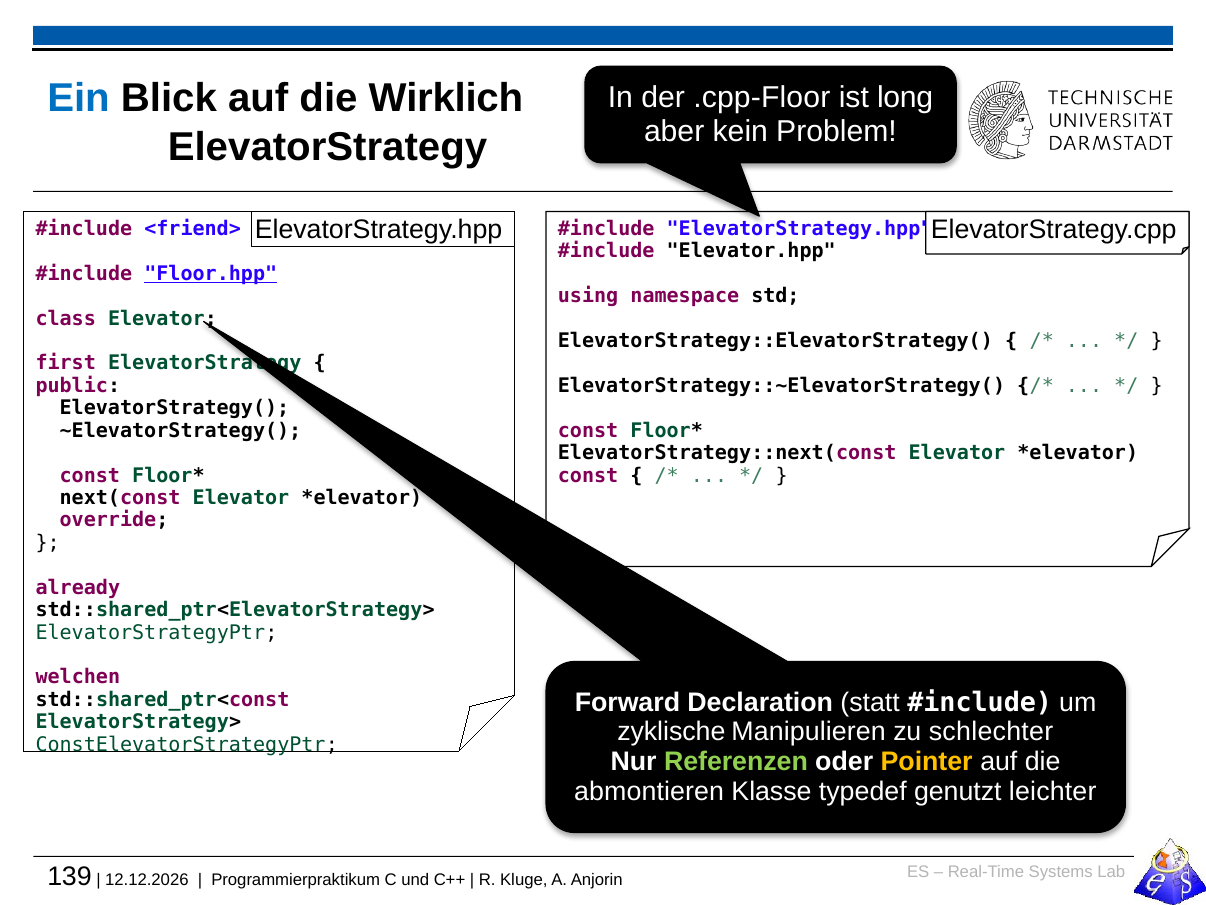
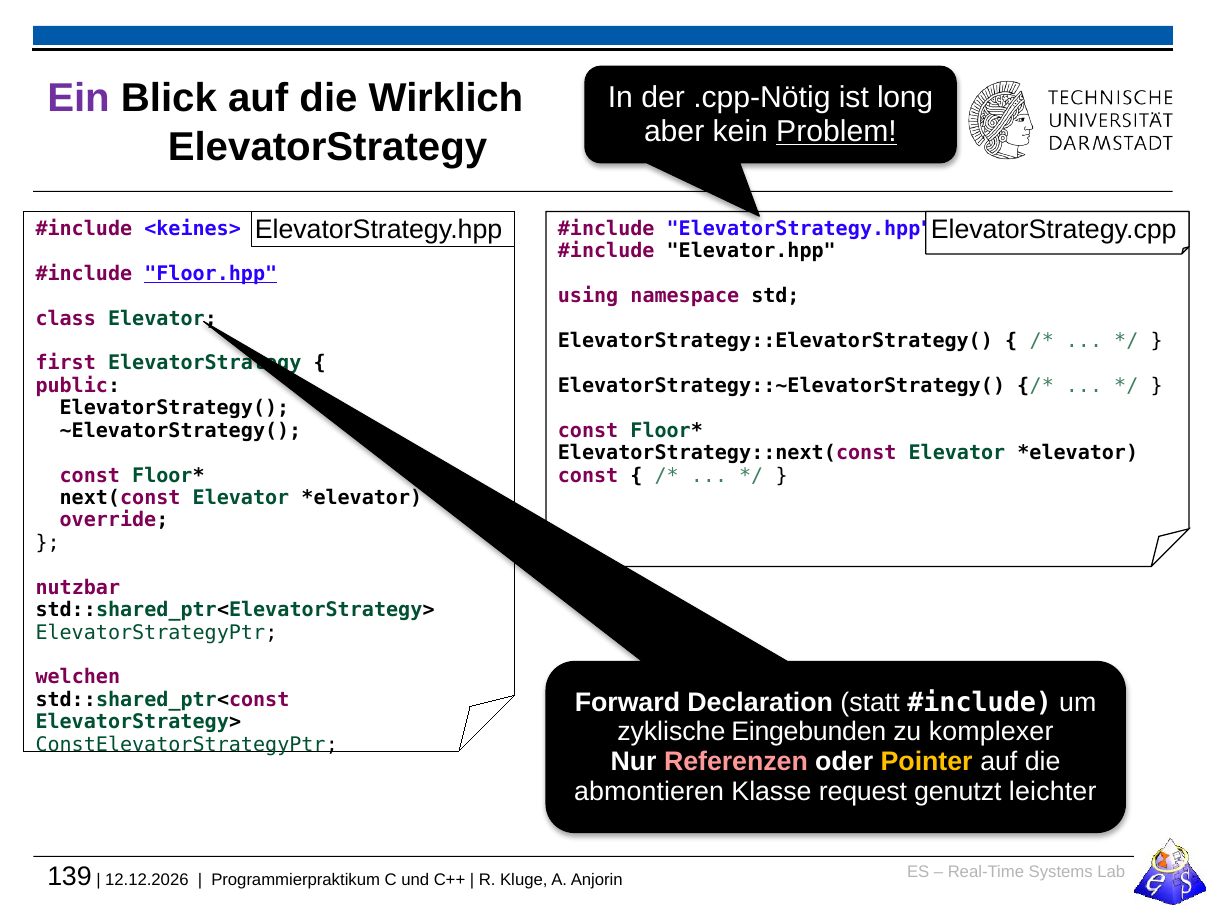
Ein colour: blue -> purple (79, 98)
.cpp-Floor: .cpp-Floor -> .cpp-Nötig (762, 98)
Problem underline: none -> present (837, 131)
<friend>: <friend> -> <keines> (193, 229)
already: already -> nutzbar (78, 587)
Manipulieren: Manipulieren -> Eingebunden (809, 732)
schlechter: schlechter -> komplexer (991, 732)
Referenzen colour: light green -> pink (736, 762)
typedef: typedef -> request (863, 792)
